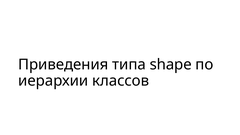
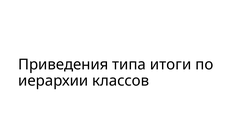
shape: shape -> итоги (171, 65)
